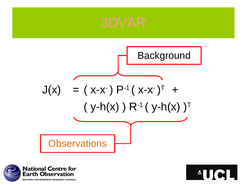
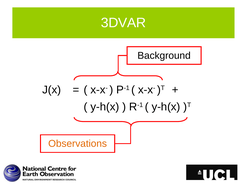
3DVAR colour: pink -> white (123, 23)
